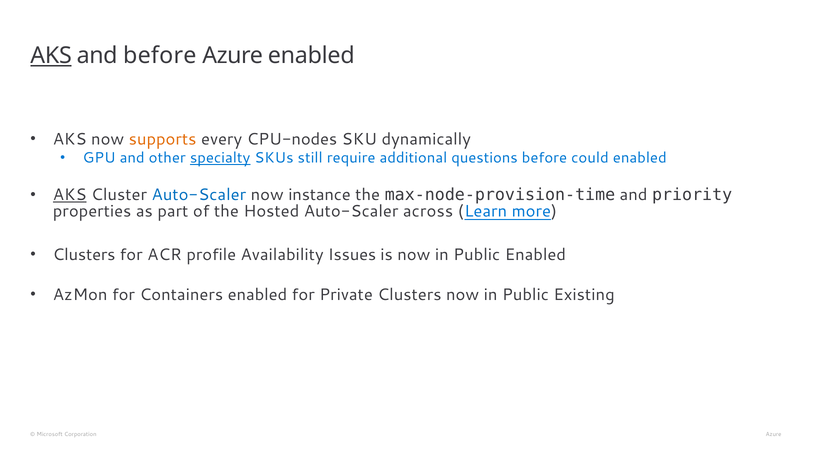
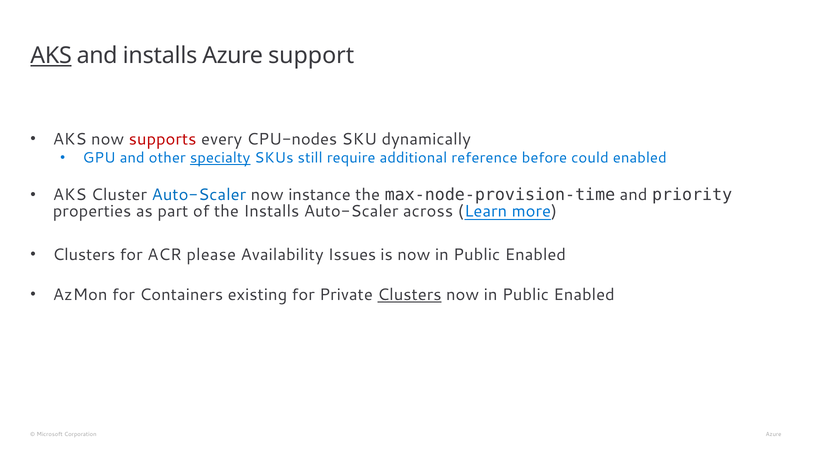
and before: before -> installs (160, 56)
Azure enabled: enabled -> support (311, 56)
supports colour: orange -> red (163, 139)
questions: questions -> reference (484, 158)
AKS underline: present -> none (70, 195)
the Hosted: Hosted -> Installs (271, 211)
profile: profile -> please (211, 255)
Containers enabled: enabled -> existing (257, 295)
Clusters underline: none -> present (409, 295)
Existing: Existing -> Enabled (584, 295)
